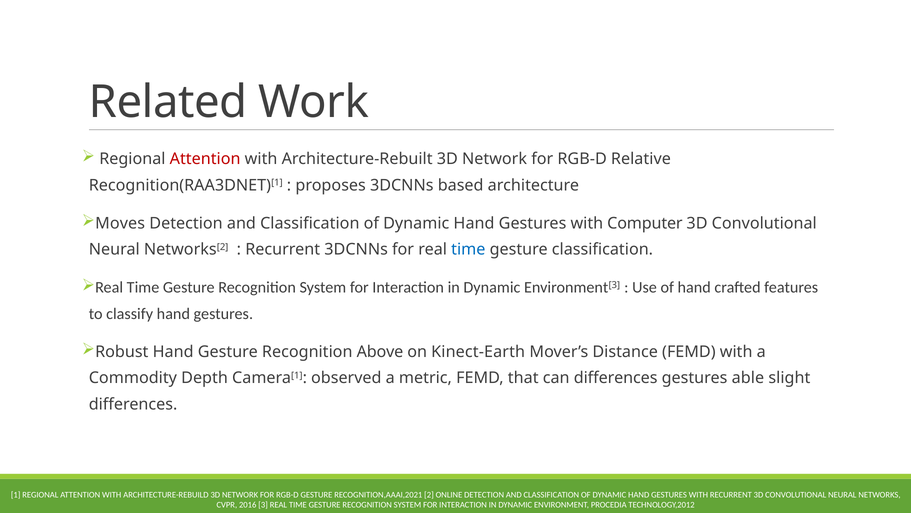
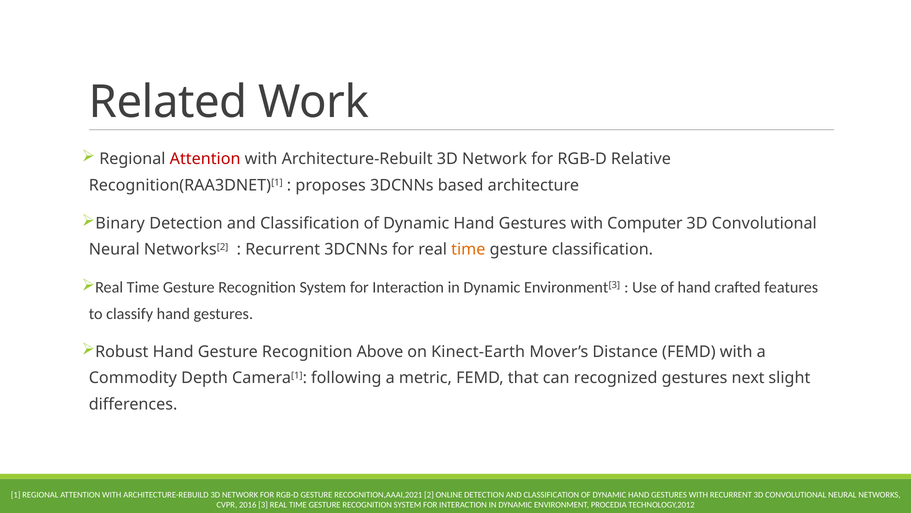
Moves: Moves -> Binary (120, 223)
time colour: blue -> orange (468, 249)
observed: observed -> following (346, 378)
can differences: differences -> recognized (616, 378)
able: able -> next (748, 378)
